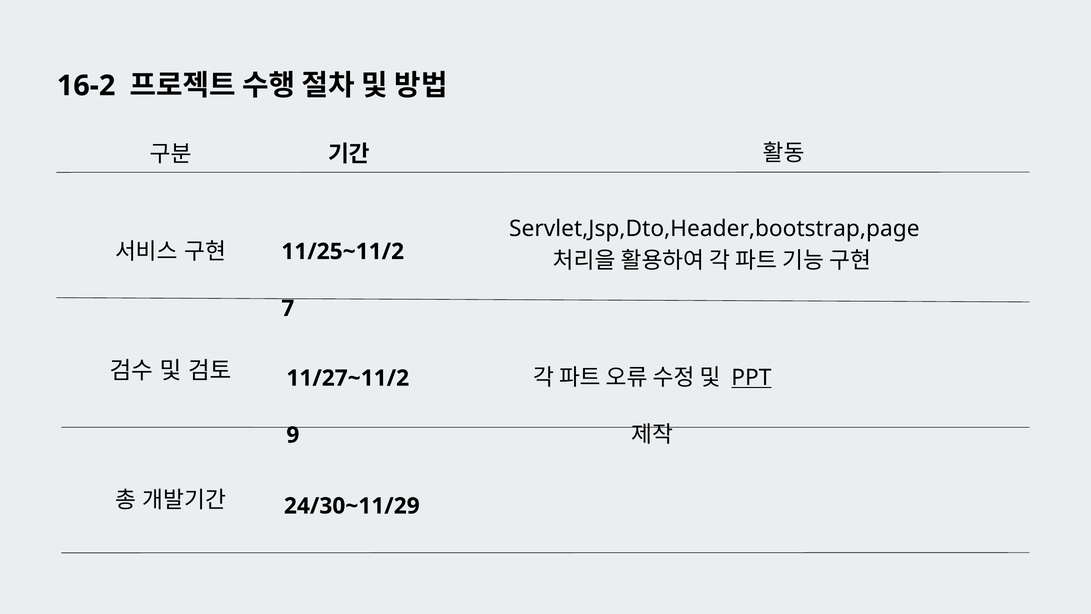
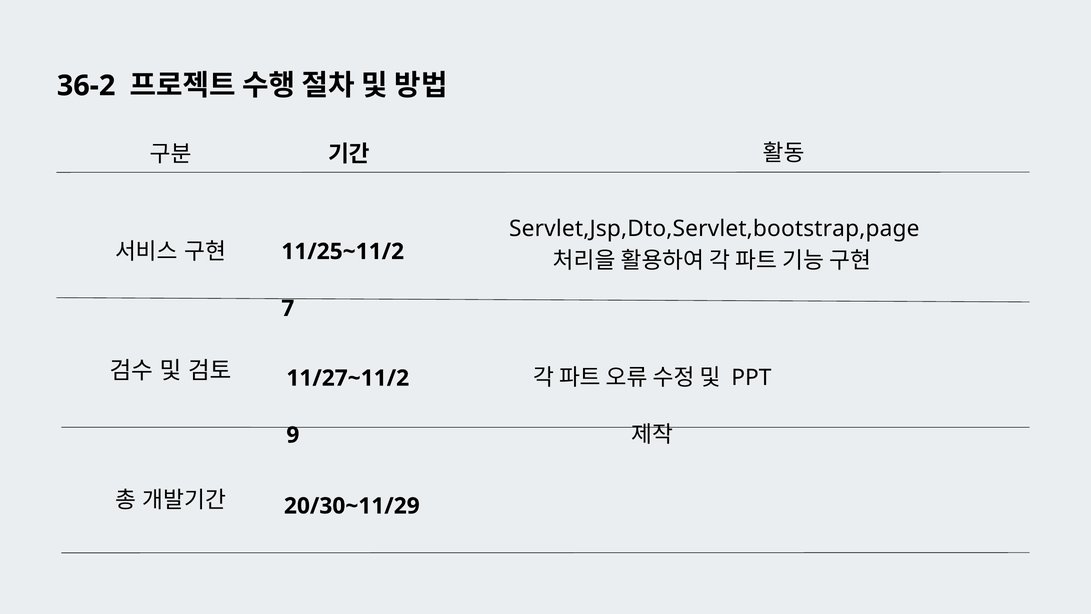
16-2: 16-2 -> 36-2 (86, 86)
Servlet,Jsp,Dto,Header,bootstrap,page: Servlet,Jsp,Dto,Header,bootstrap,page -> Servlet,Jsp,Dto,Servlet,bootstrap,page (714, 229)
PPT underline: present -> none (751, 377)
24/30~11/29: 24/30~11/29 -> 20/30~11/29 (352, 506)
